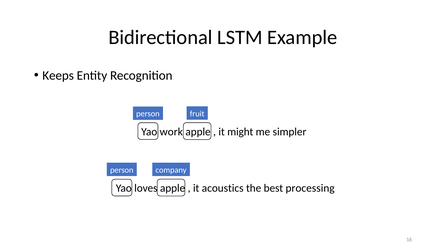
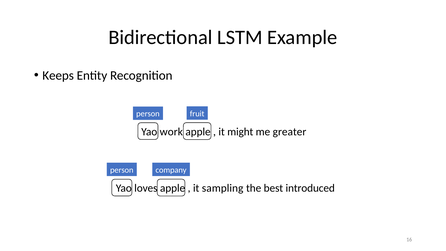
simpler: simpler -> greater (290, 132)
acoustics: acoustics -> sampling (223, 188)
processing: processing -> introduced (310, 188)
